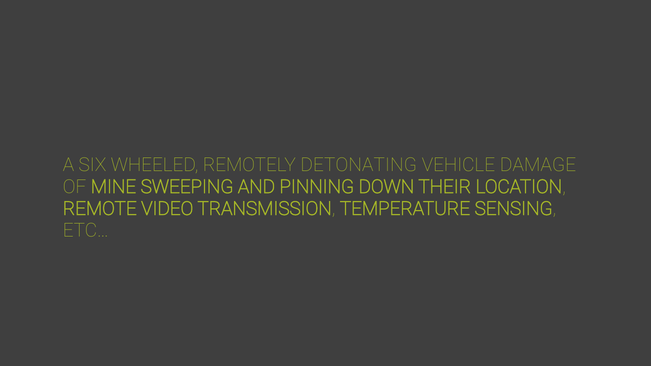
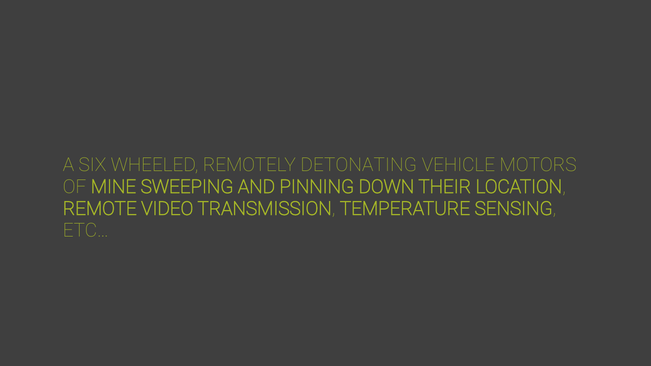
DAMAGE: DAMAGE -> MOTORS (538, 165)
